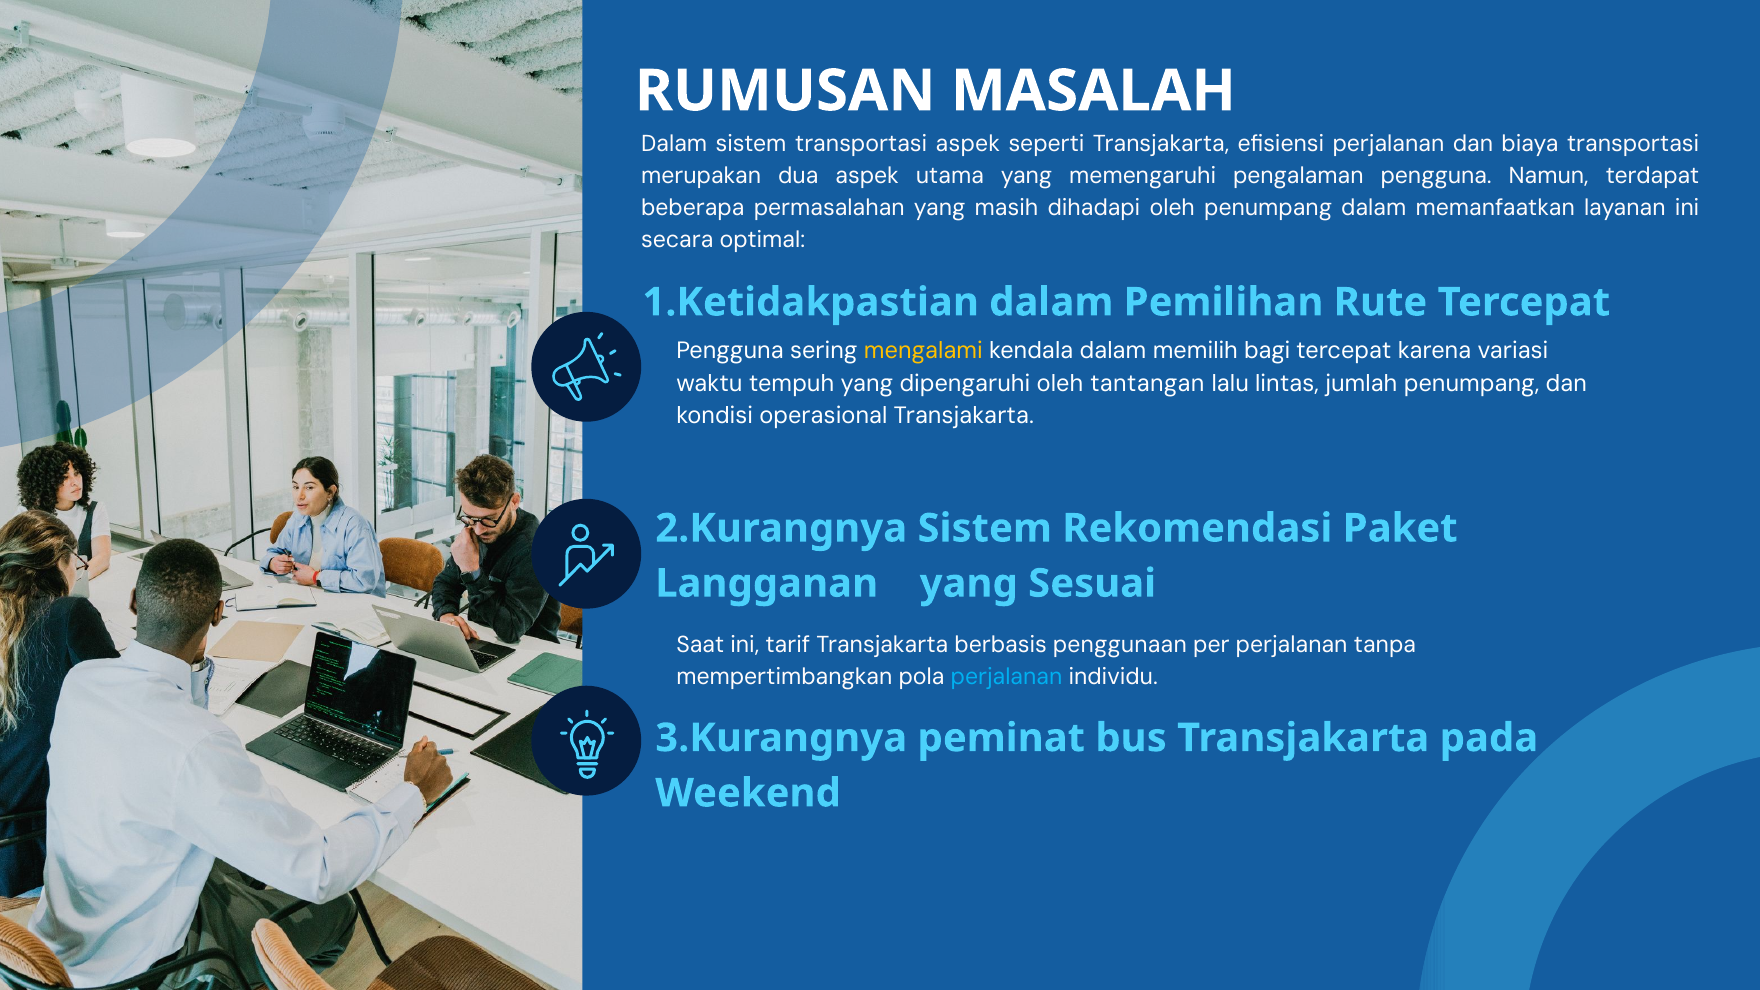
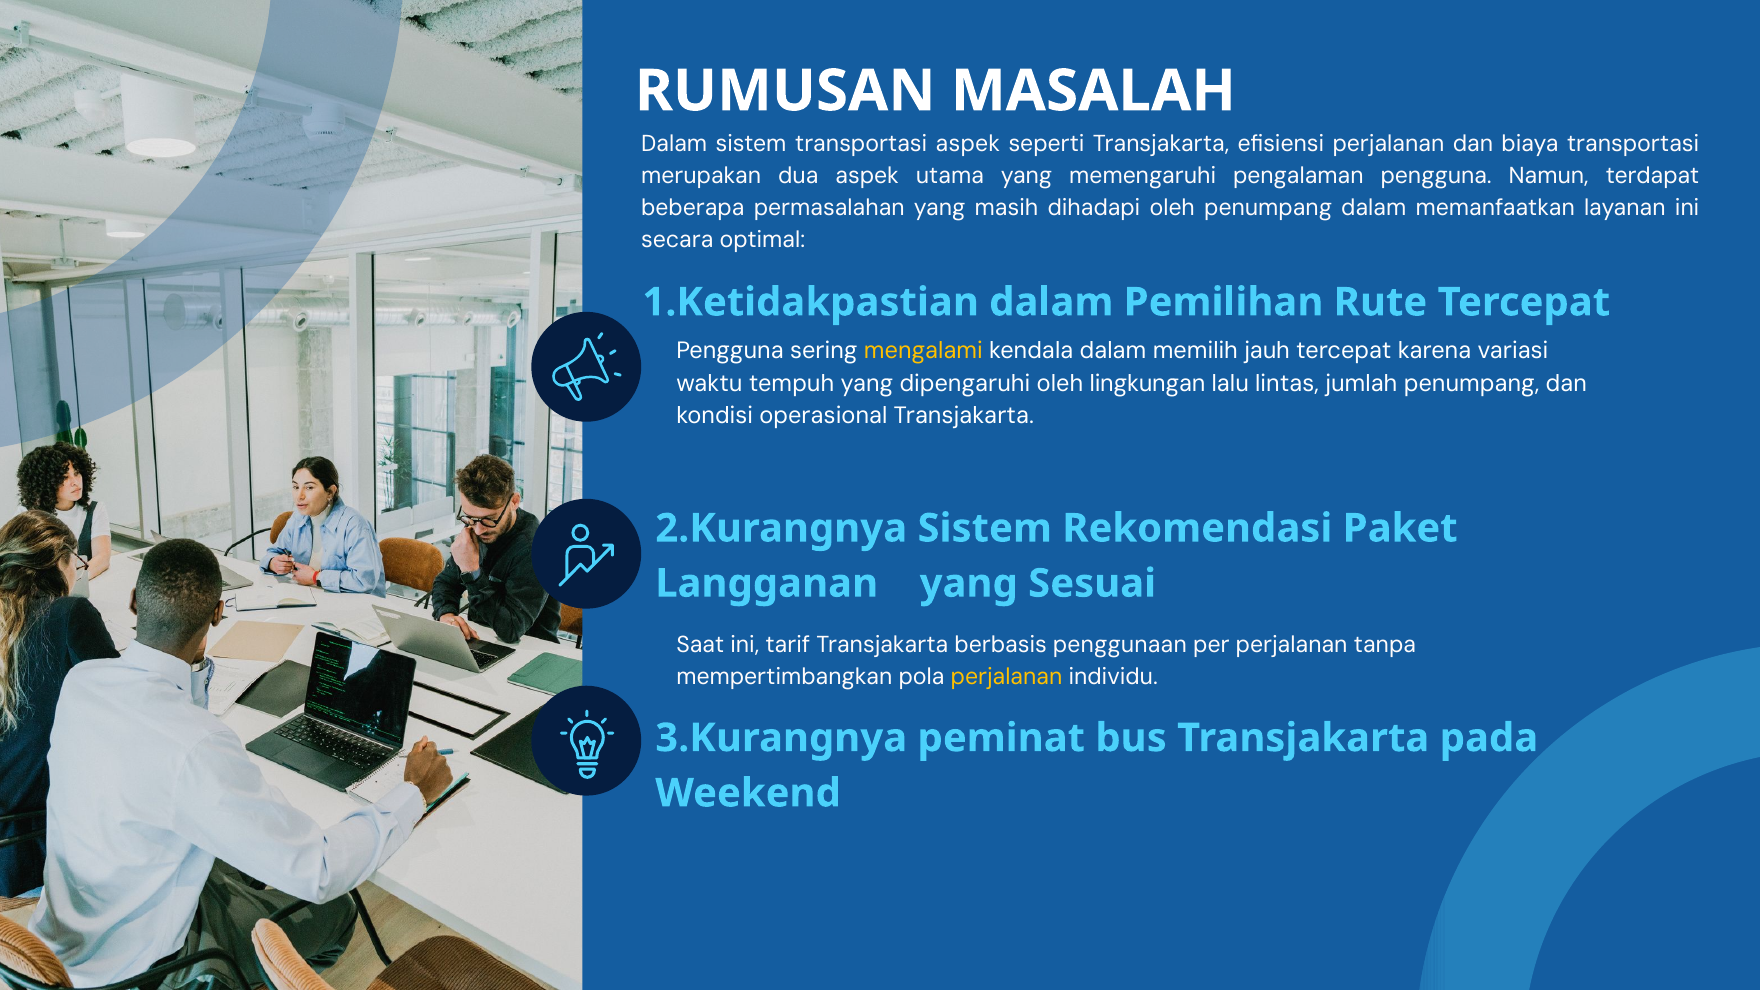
bagi: bagi -> jauh (1267, 351)
tantangan: tantangan -> lingkungan (1148, 384)
perjalanan colour: light blue -> yellow (1007, 677)
